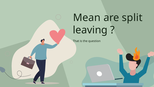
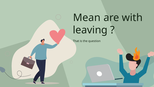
split: split -> with (132, 18)
